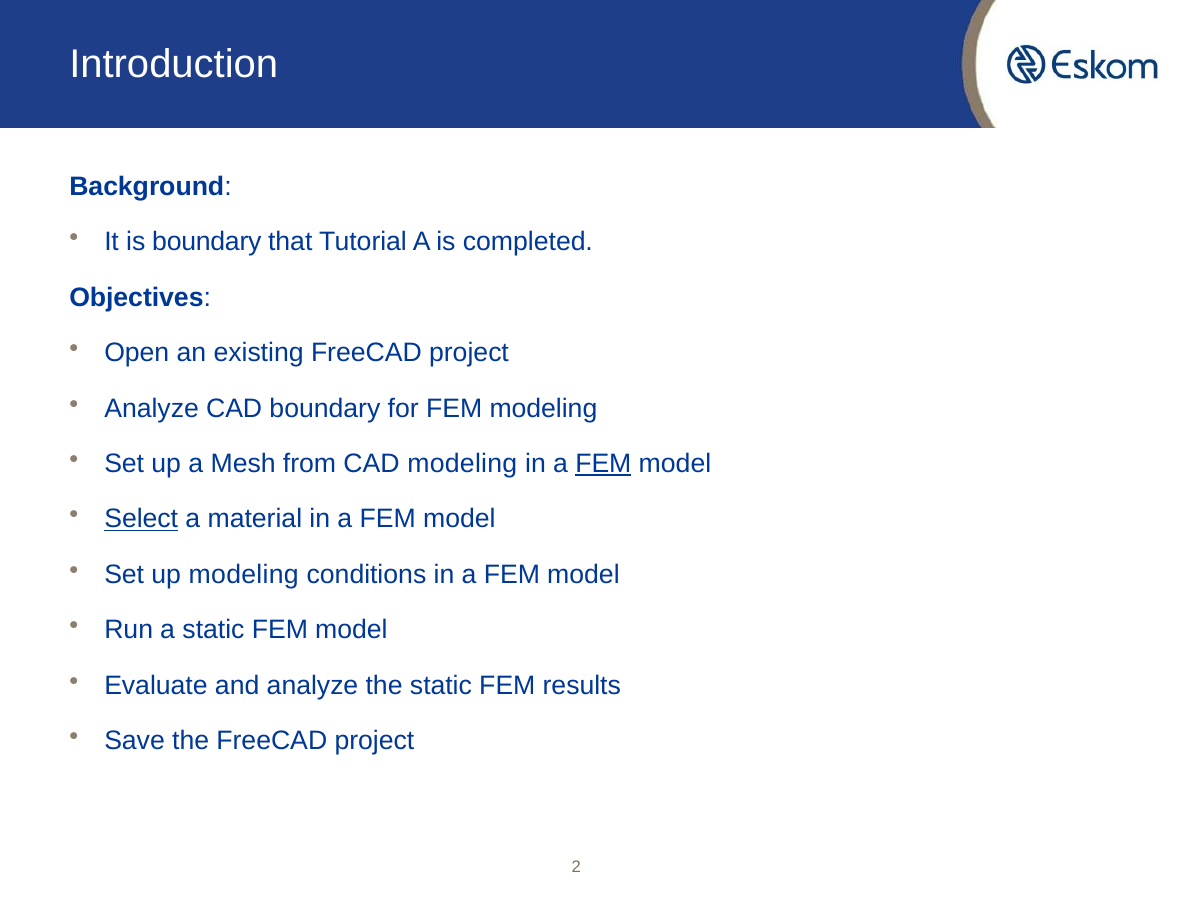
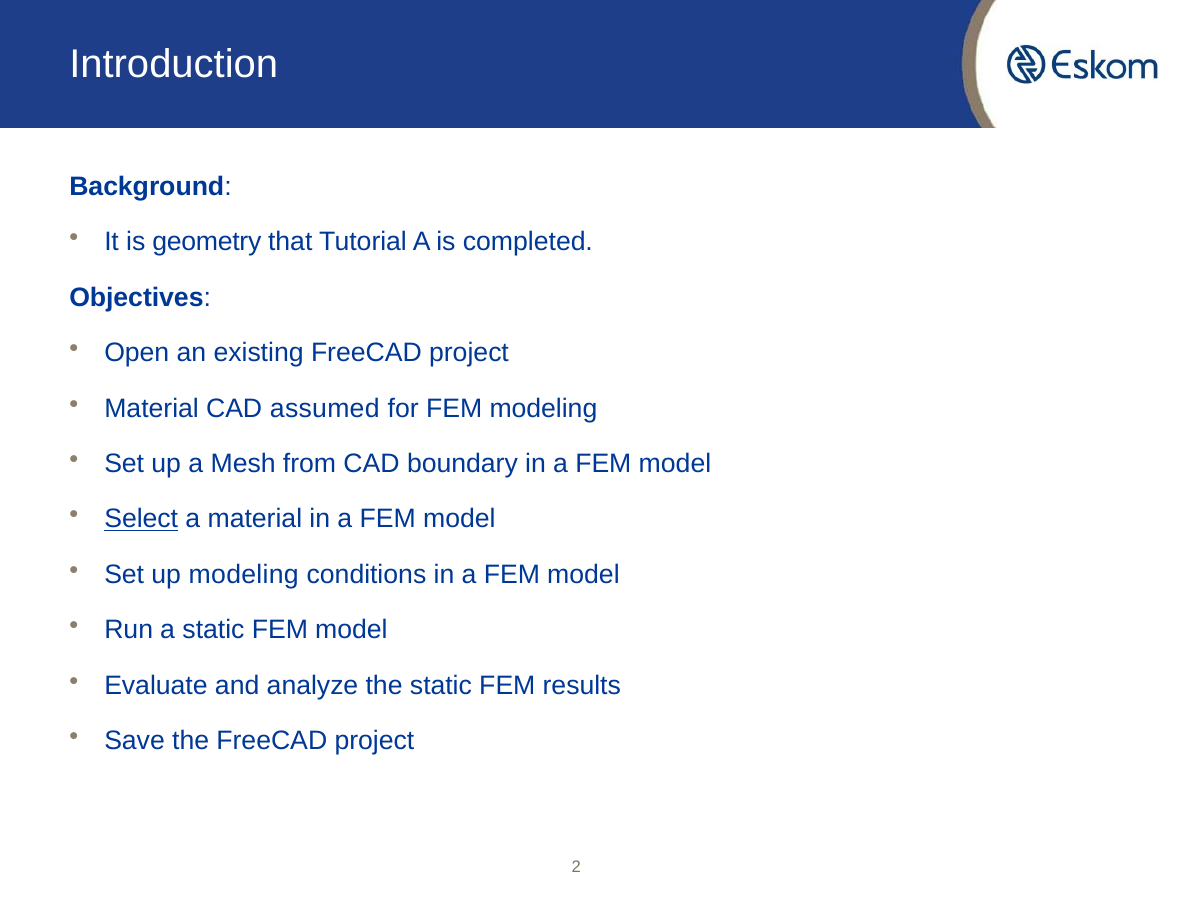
is boundary: boundary -> geometry (207, 242)
Analyze: Analyze -> Material (152, 408)
CAD boundary: boundary -> assumed (325, 408)
CAD modeling: modeling -> boundary (462, 464)
FEM underline: present -> none (603, 464)
